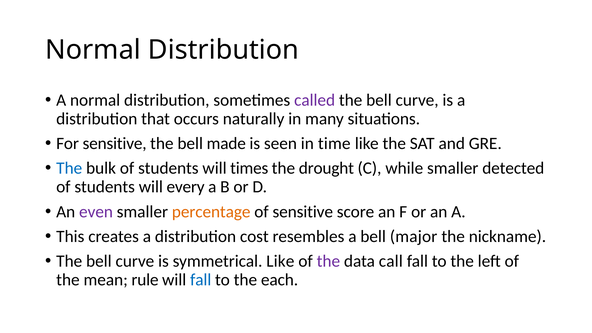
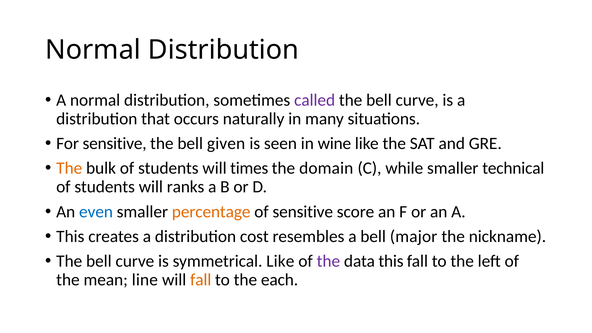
made: made -> given (226, 143)
time: time -> wine (334, 143)
The colour: blue -> orange (69, 168)
drought: drought -> domain (326, 168)
detected: detected -> technical (513, 168)
every: every -> ranks (186, 187)
even colour: purple -> blue (96, 212)
data call: call -> this (391, 261)
rule: rule -> line (145, 280)
fall colour: blue -> orange (201, 280)
